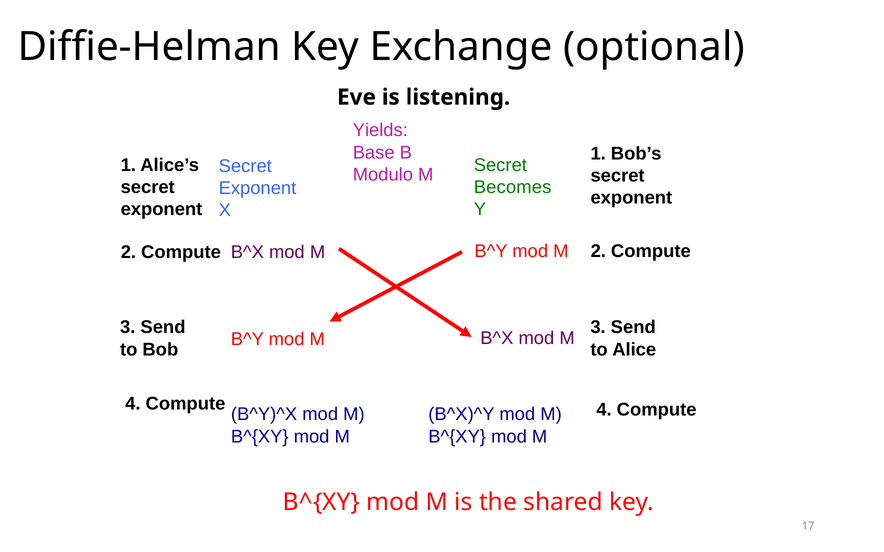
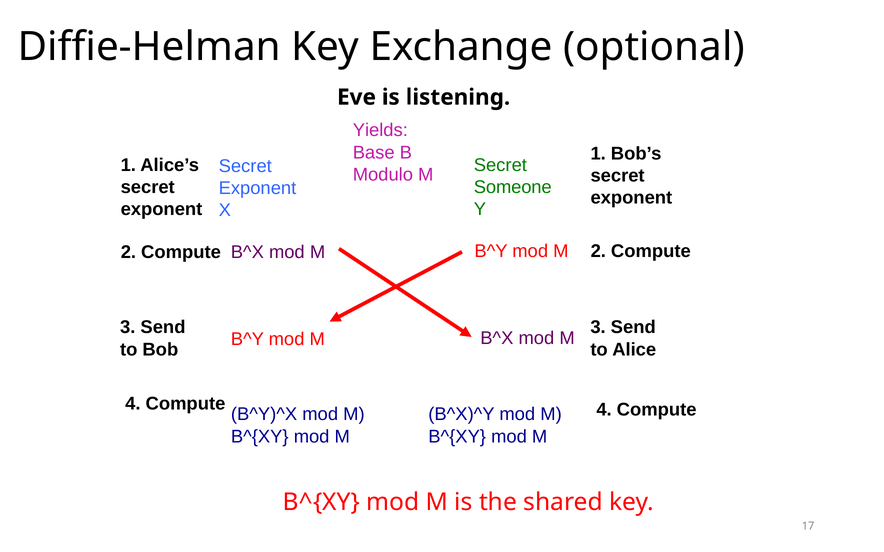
Becomes: Becomes -> Someone (513, 187)
